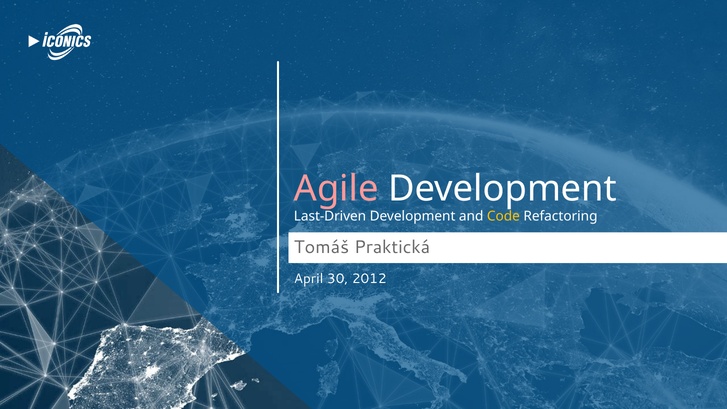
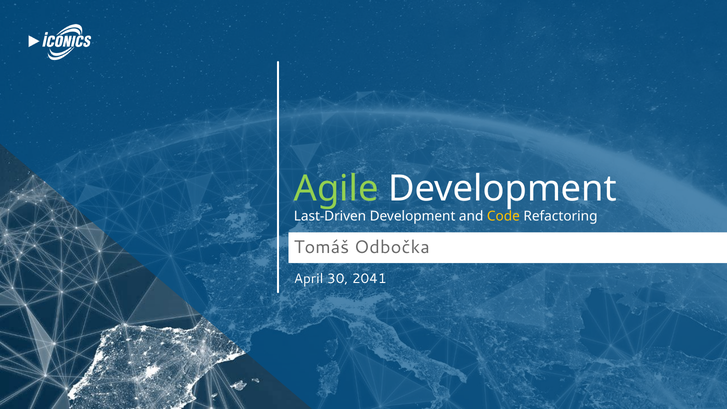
Agile colour: pink -> light green (336, 189)
Praktická: Praktická -> Odbočka (392, 247)
2012: 2012 -> 2041 (369, 279)
